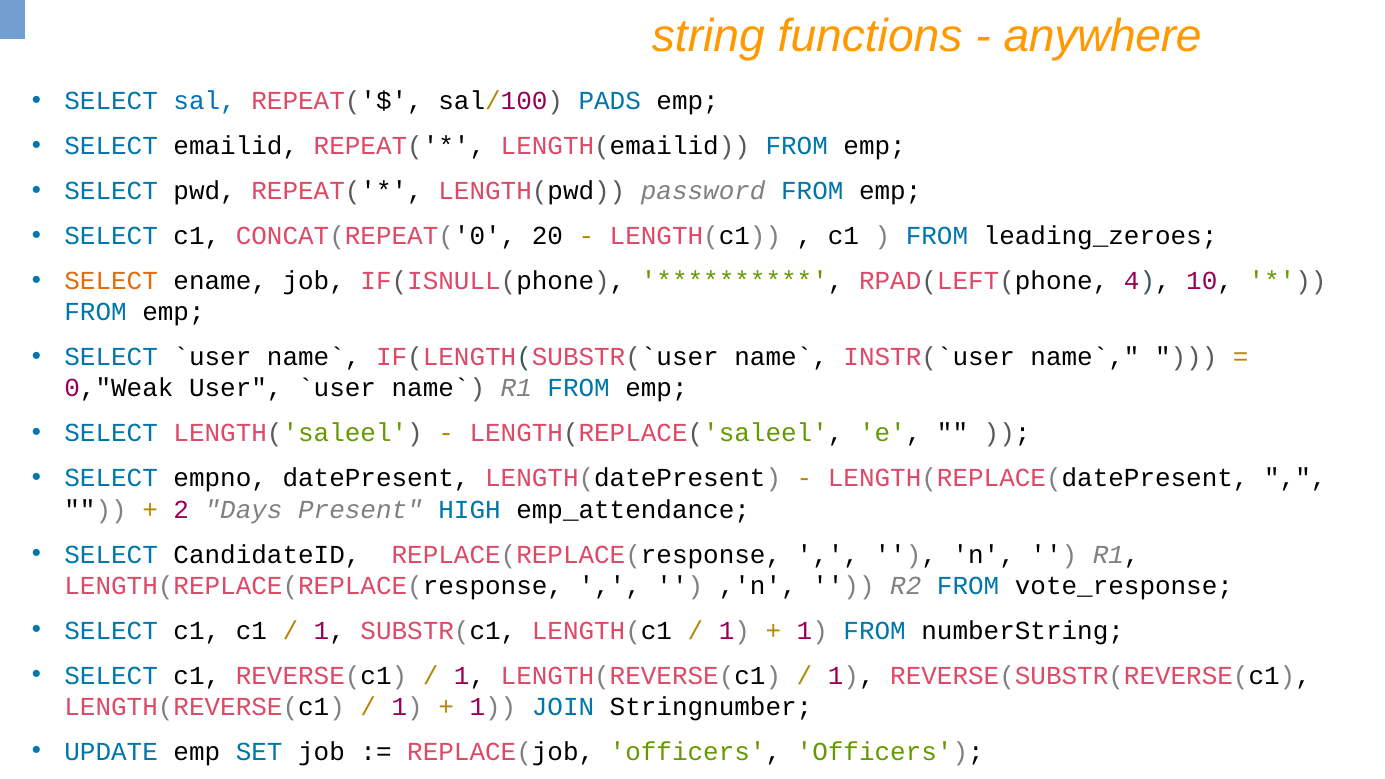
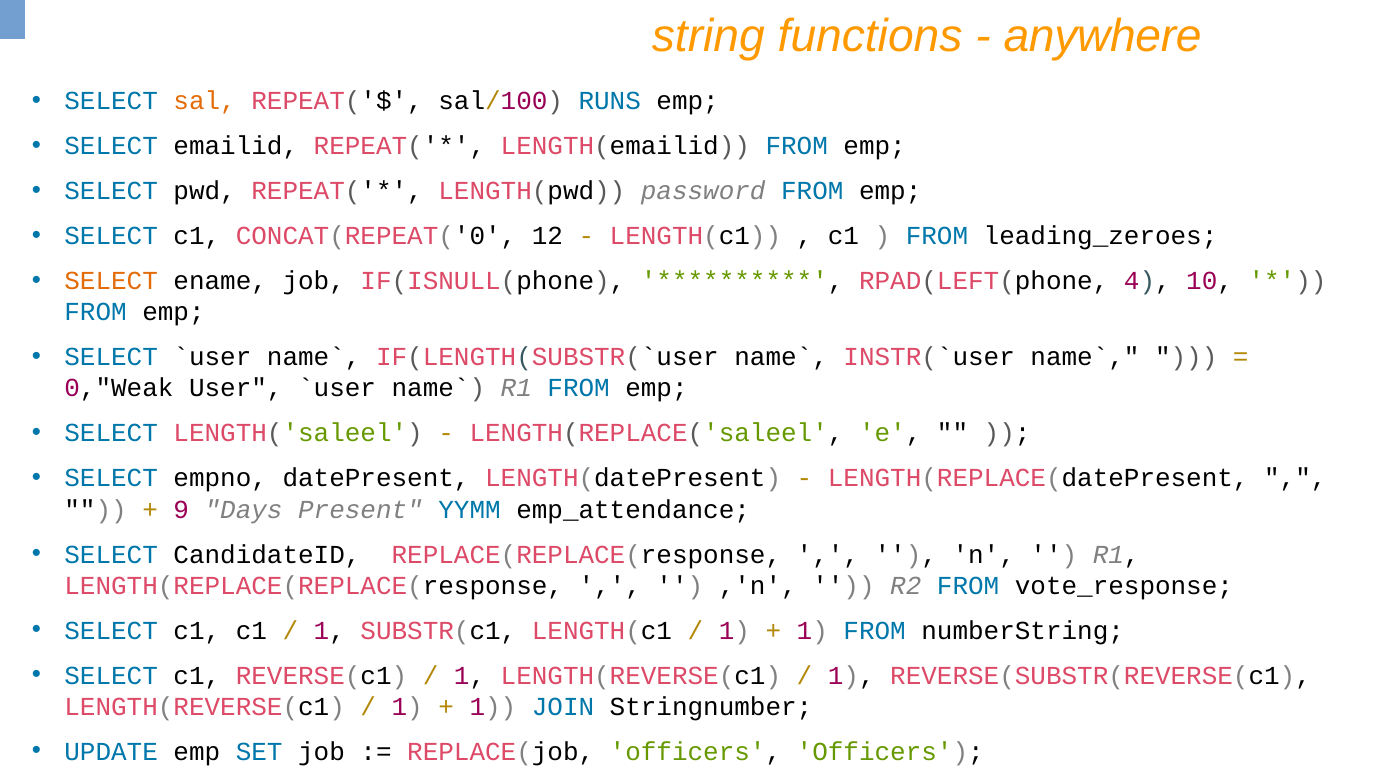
sal colour: blue -> orange (205, 101)
PADS: PADS -> RUNS (610, 101)
20: 20 -> 12 (547, 236)
2: 2 -> 9 (181, 510)
HIGH: HIGH -> YYMM (470, 510)
